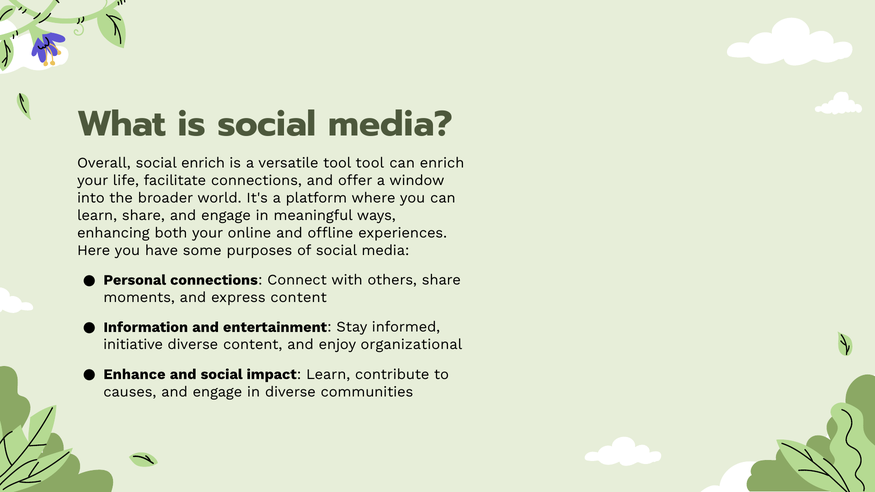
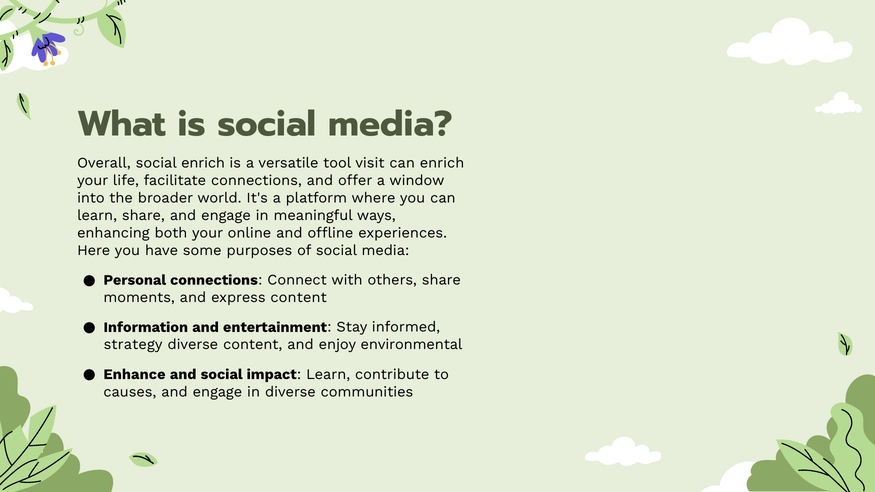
tool tool: tool -> visit (370, 163)
initiative: initiative -> strategy (133, 345)
organizational: organizational -> environmental (412, 345)
